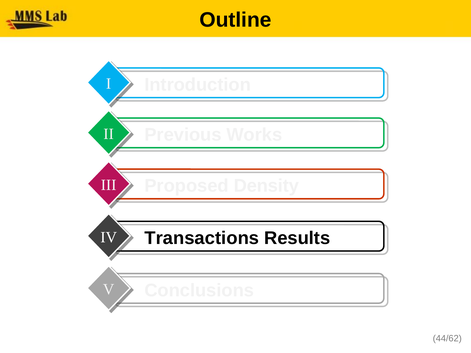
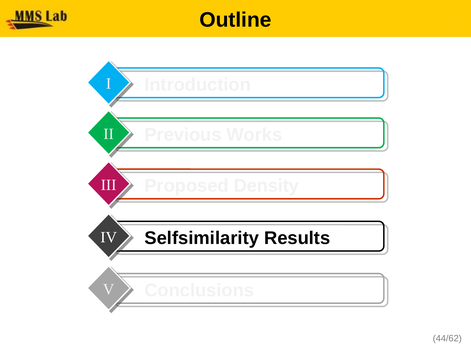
Transactions: Transactions -> Selfsimilarity (202, 238)
